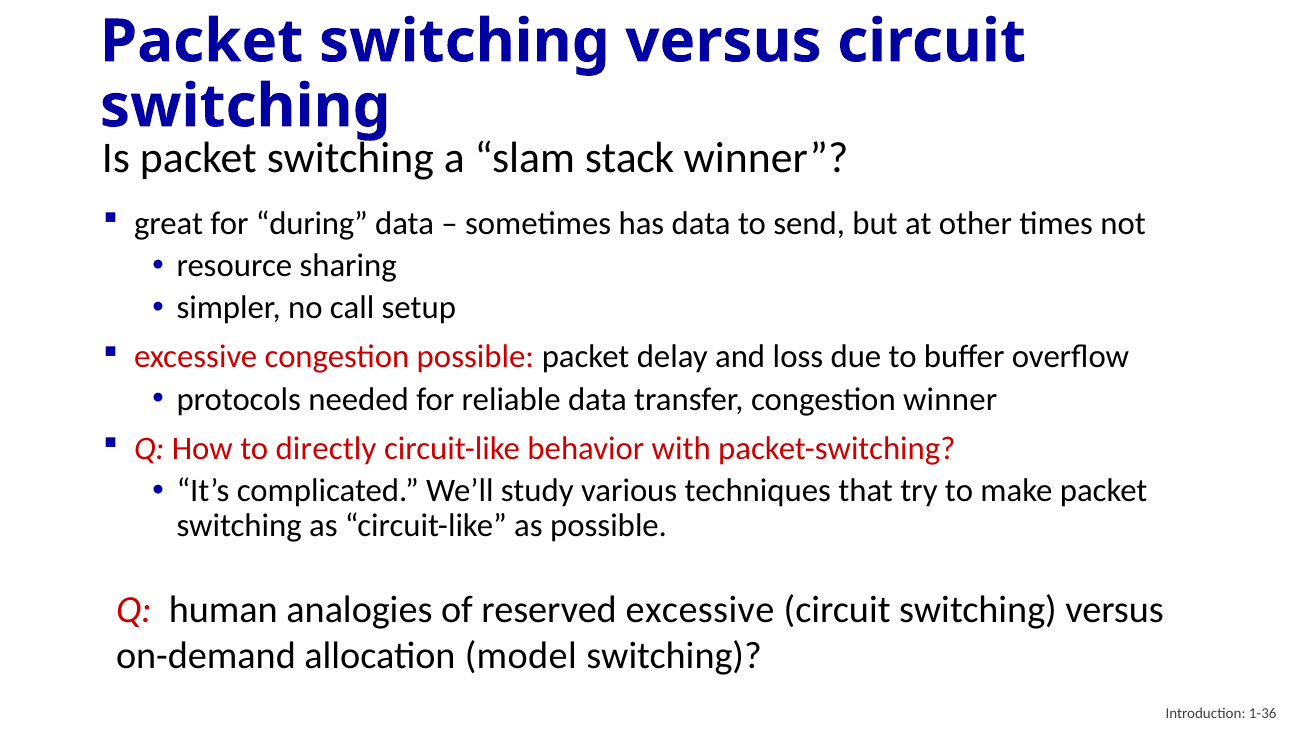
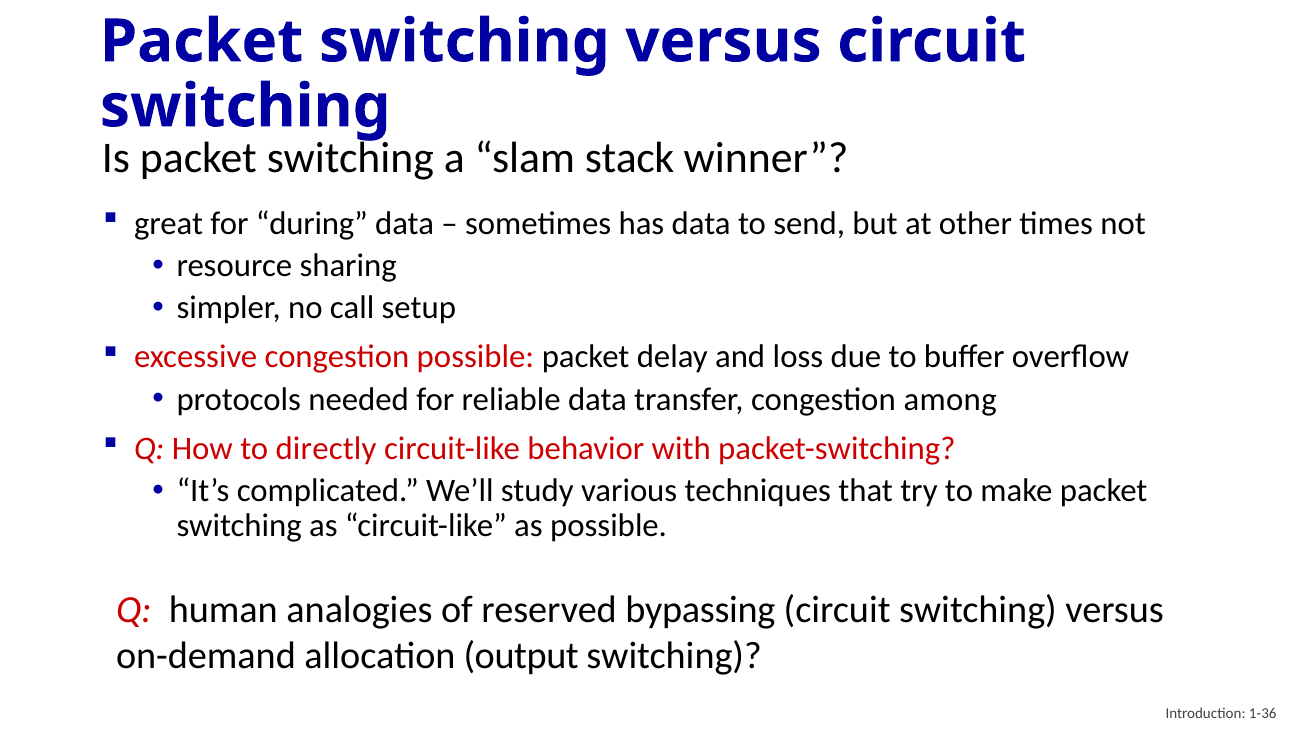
congestion winner: winner -> among (950, 399)
reserved excessive: excessive -> bypassing (700, 609)
model: model -> output (521, 655)
